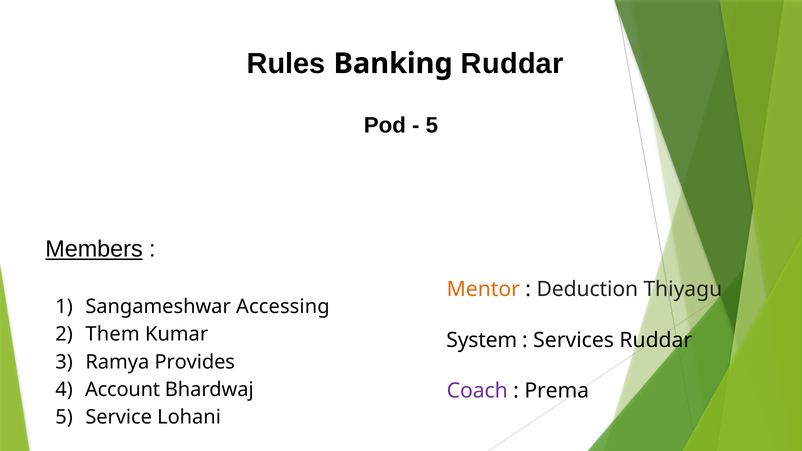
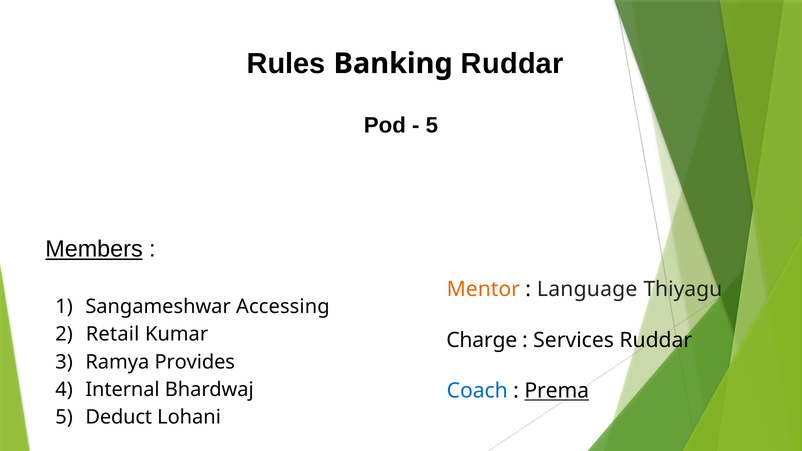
Deduction: Deduction -> Language (587, 290)
Them: Them -> Retail (113, 334)
System: System -> Charge (482, 340)
Account: Account -> Internal (123, 390)
Coach colour: purple -> blue (477, 391)
Prema underline: none -> present (557, 391)
Service: Service -> Deduct (119, 417)
